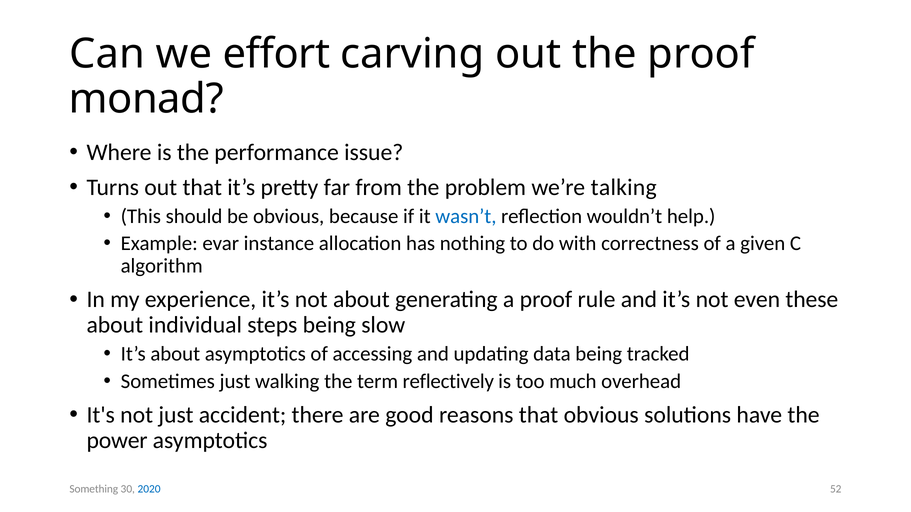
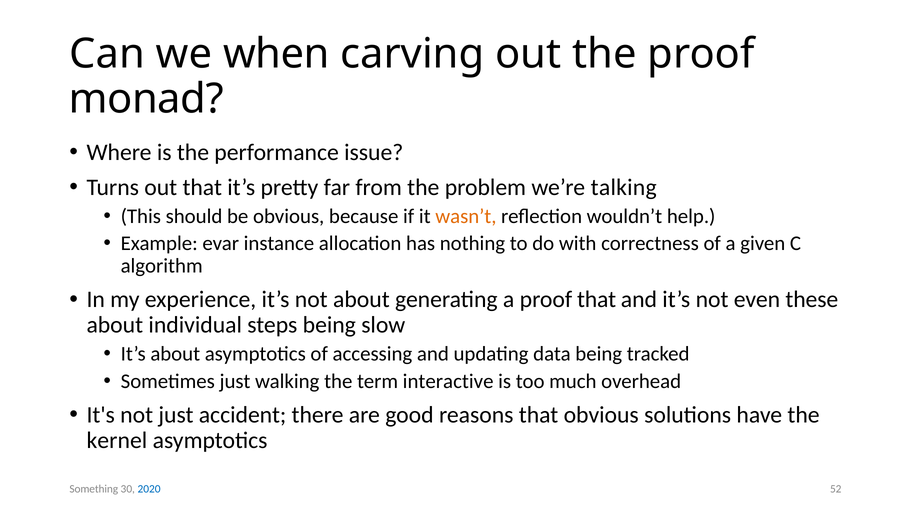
effort: effort -> when (276, 54)
wasn’t colour: blue -> orange (466, 216)
proof rule: rule -> that (597, 300)
reflectively: reflectively -> interactive (448, 381)
power: power -> kernel (117, 441)
